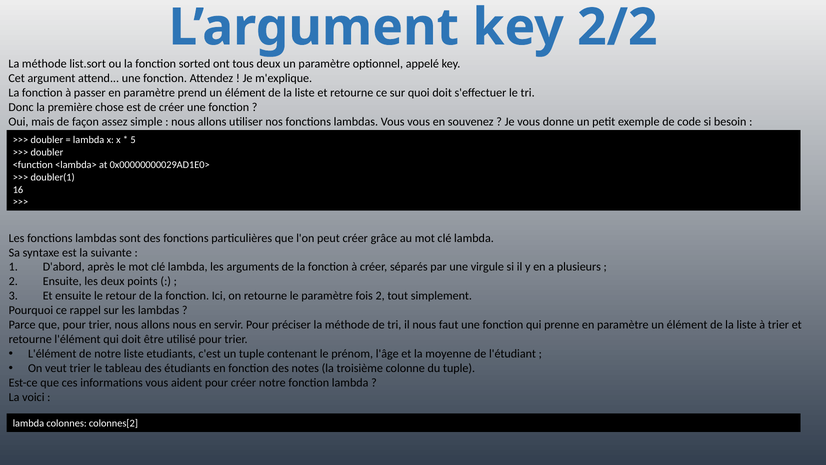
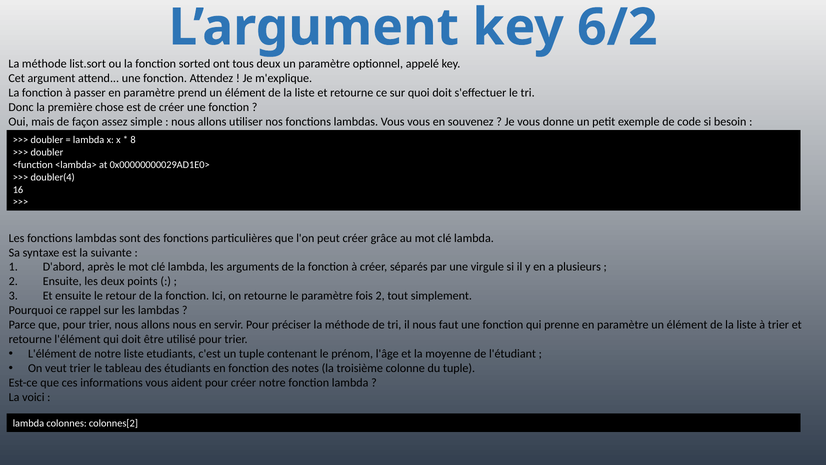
2/2: 2/2 -> 6/2 (617, 27)
5: 5 -> 8 (133, 140)
doubler(1: doubler(1 -> doubler(4 (53, 177)
